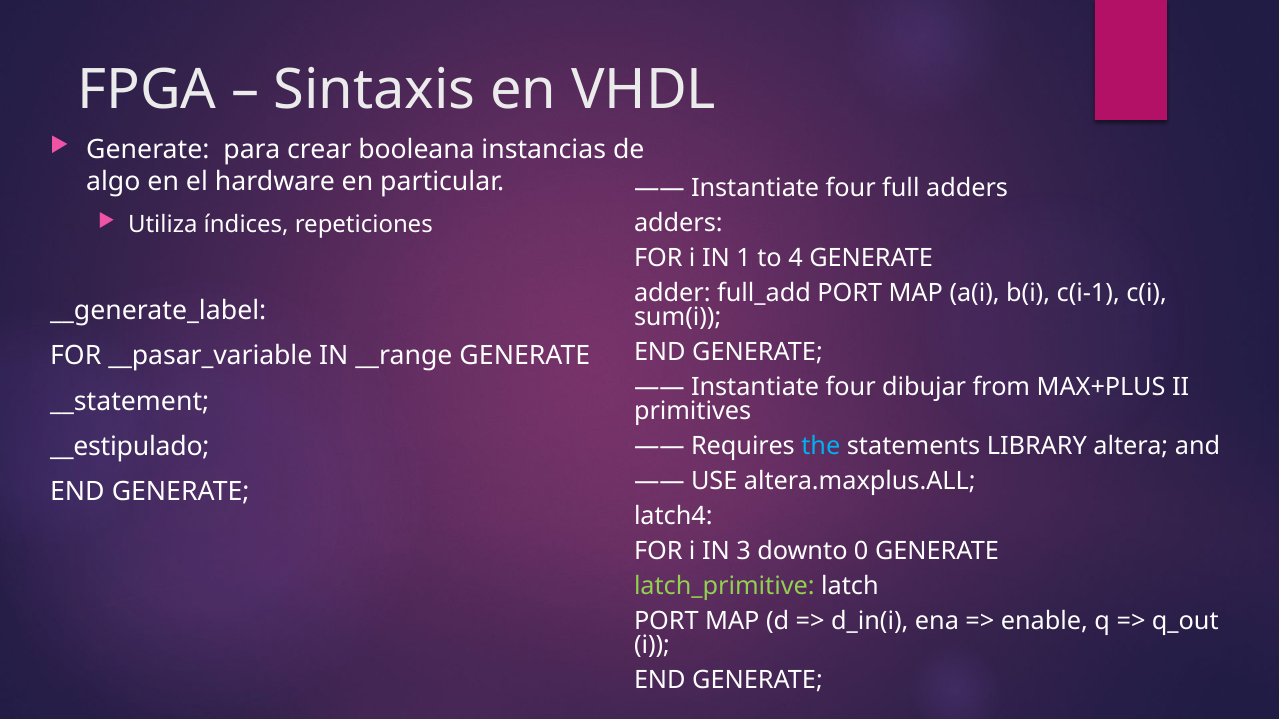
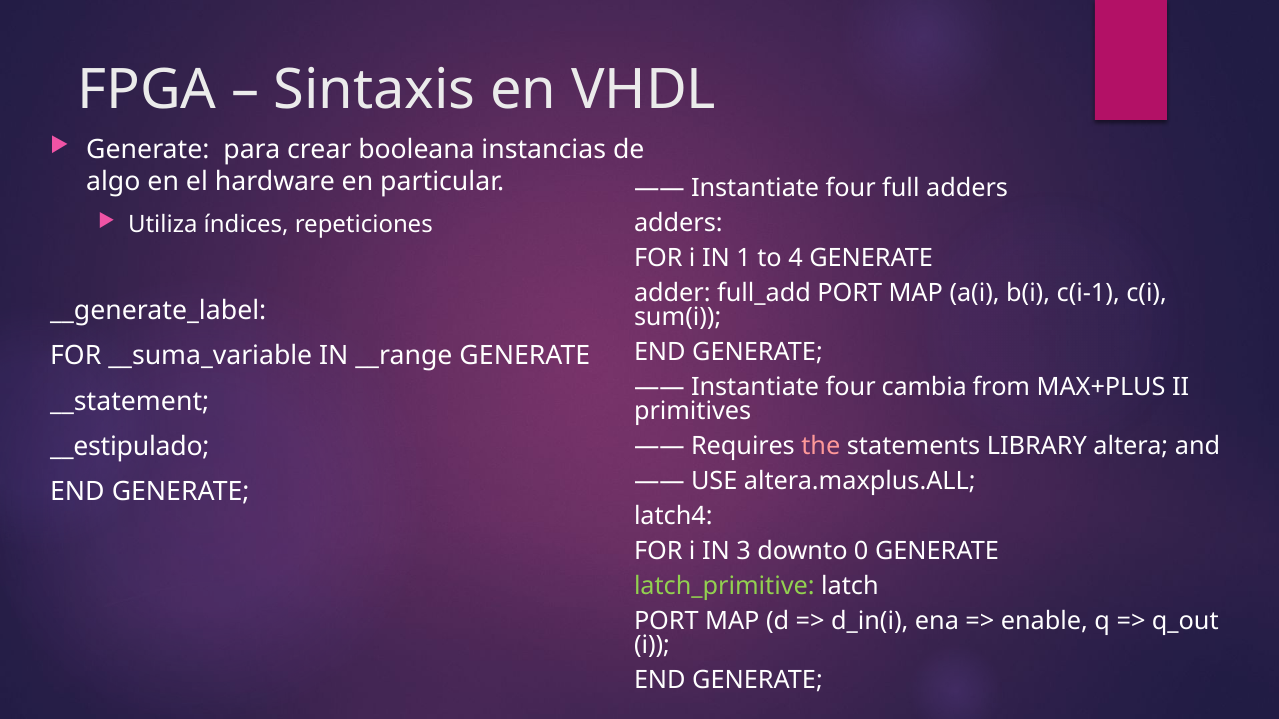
__pasar_variable: __pasar_variable -> __suma_variable (210, 356)
dibujar: dibujar -> cambia (924, 387)
the colour: light blue -> pink (821, 447)
